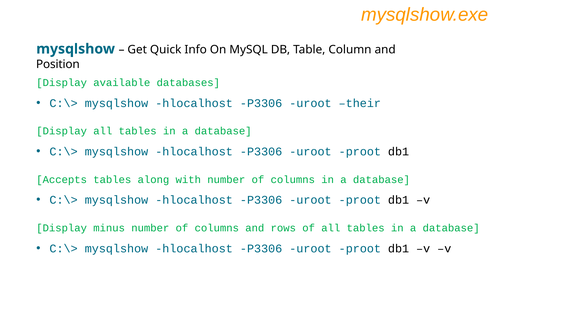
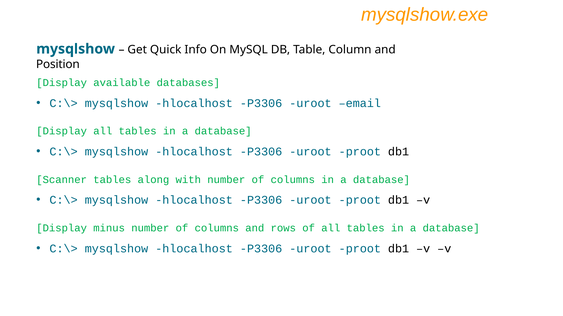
their: their -> email (360, 103)
Accepts: Accepts -> Scanner (62, 180)
